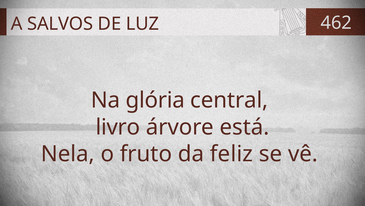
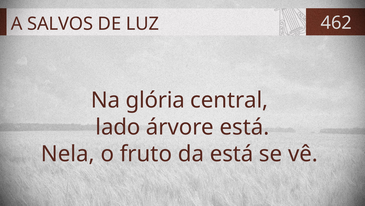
livro: livro -> lado (118, 127)
da feliz: feliz -> está (232, 154)
